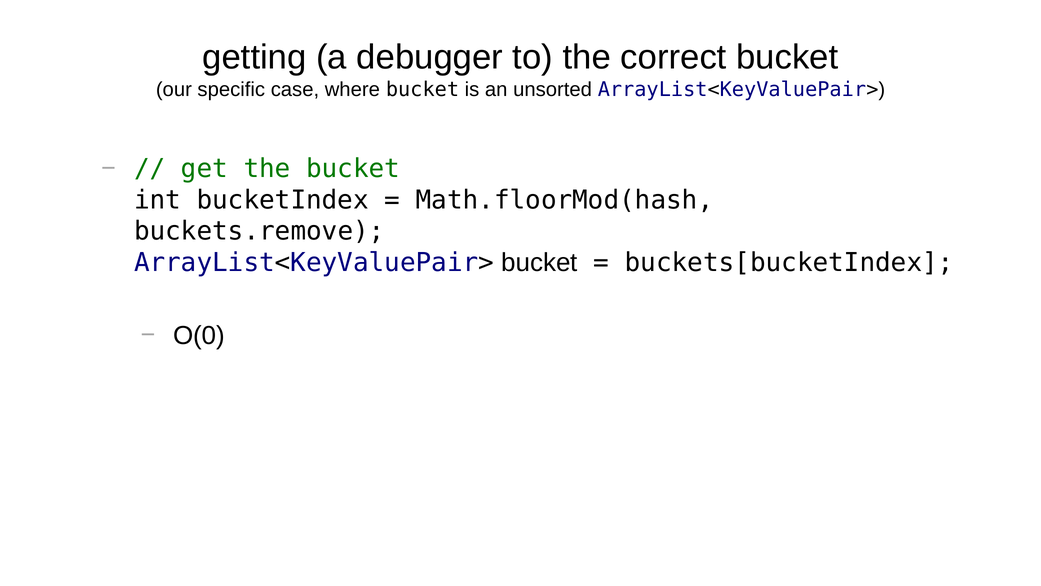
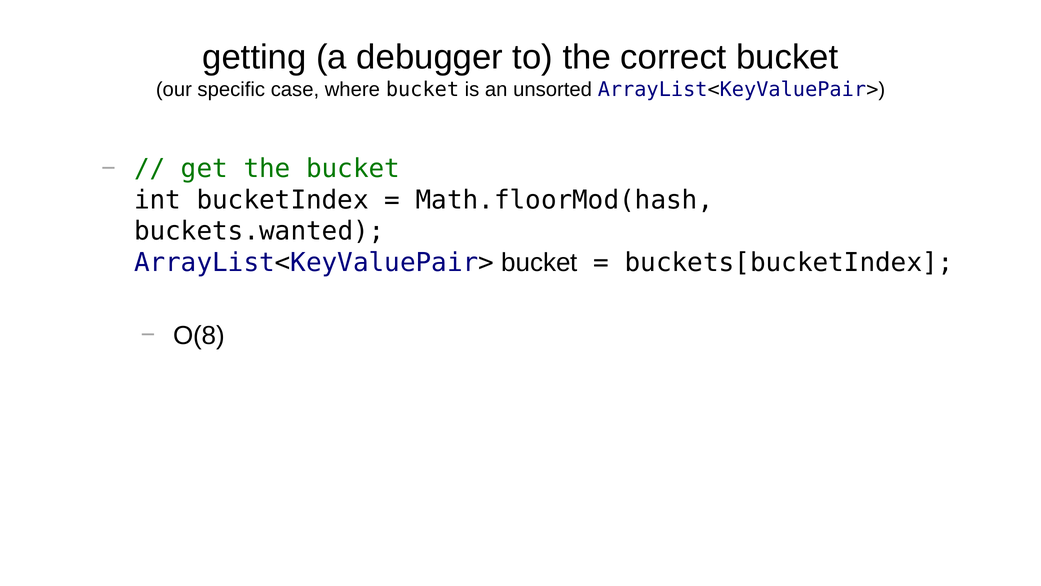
buckets.remove: buckets.remove -> buckets.wanted (259, 231)
O(0: O(0 -> O(8 (199, 335)
